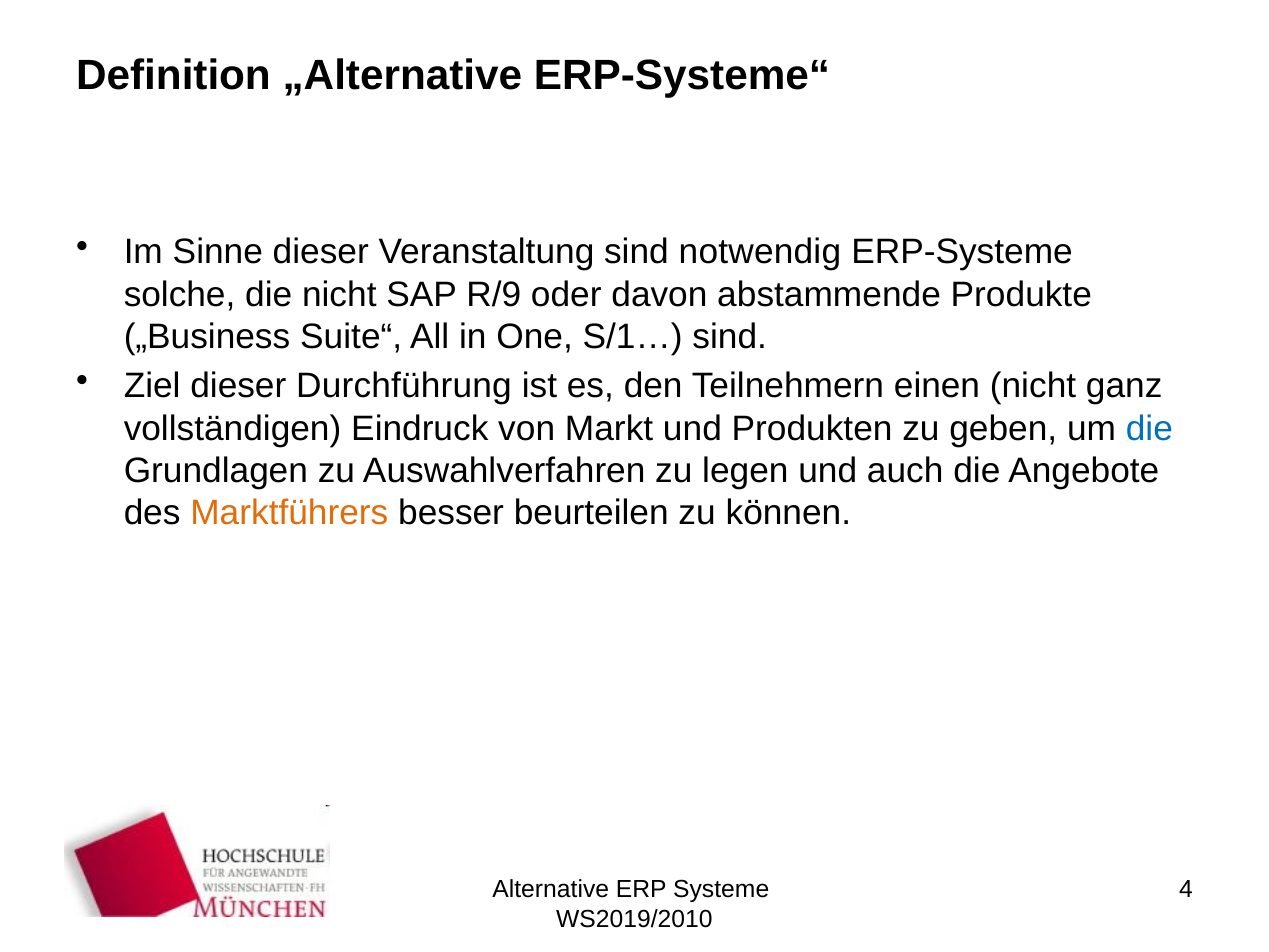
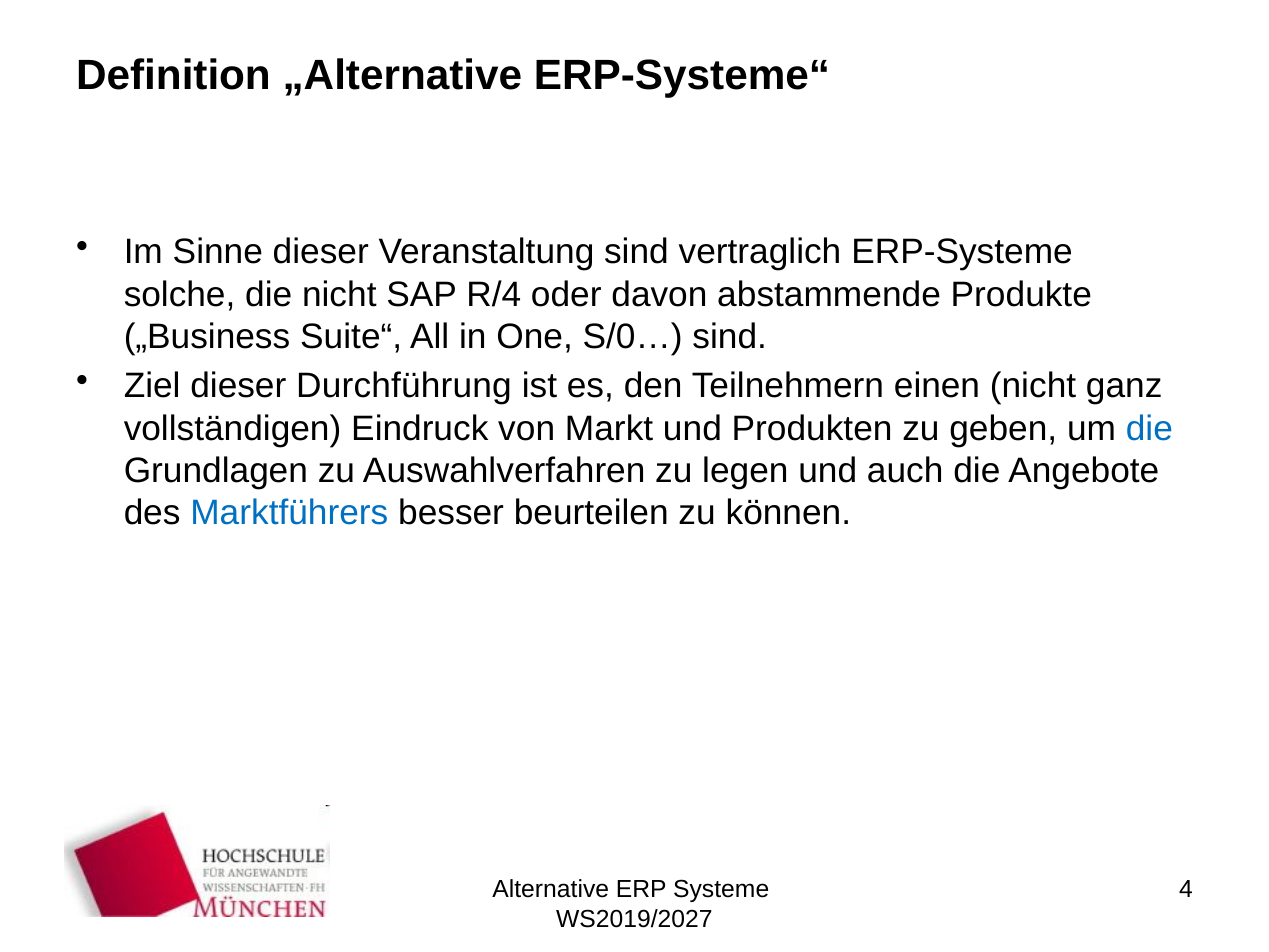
notwendig: notwendig -> vertraglich (760, 252)
R/9: R/9 -> R/4 (494, 294)
S/1…: S/1… -> S/0… (633, 337)
Marktführers colour: orange -> blue (289, 513)
WS2019/2010: WS2019/2010 -> WS2019/2027 (634, 919)
